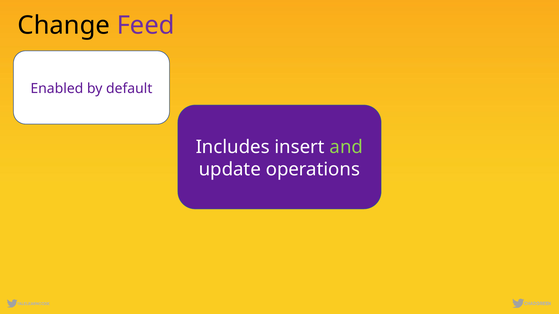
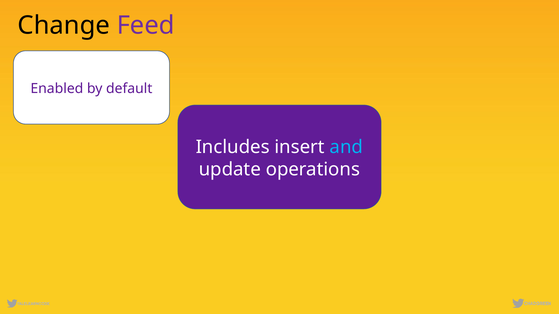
and colour: light green -> light blue (346, 147)
